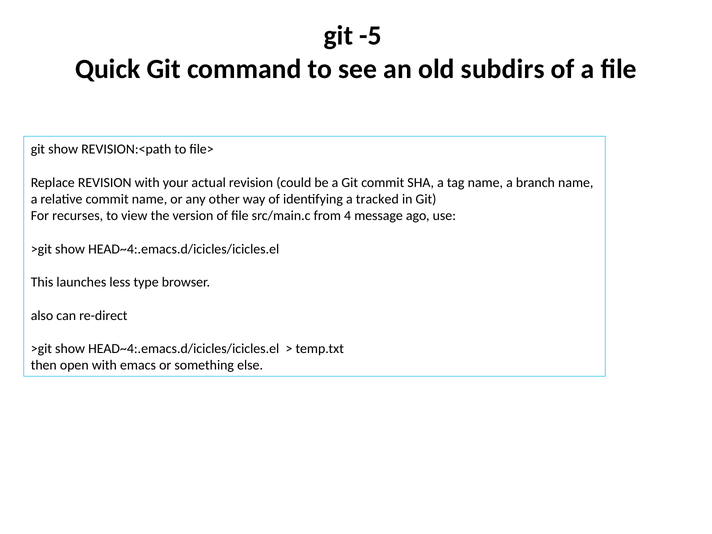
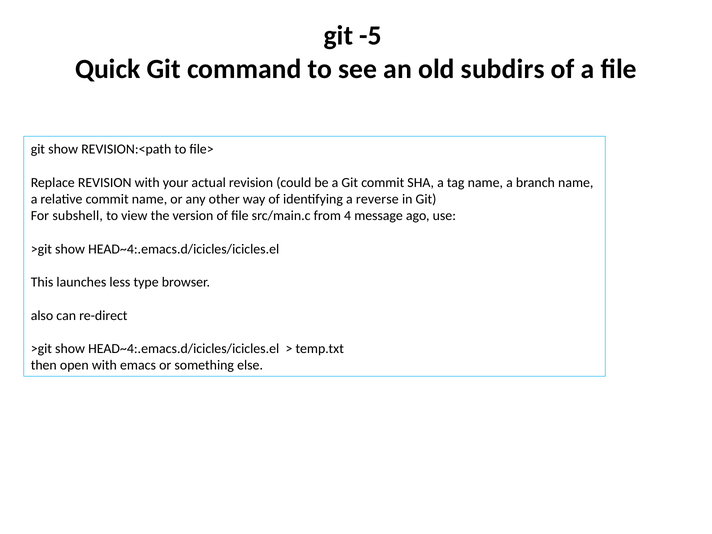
tracked: tracked -> reverse (377, 199)
recurses: recurses -> subshell (78, 216)
